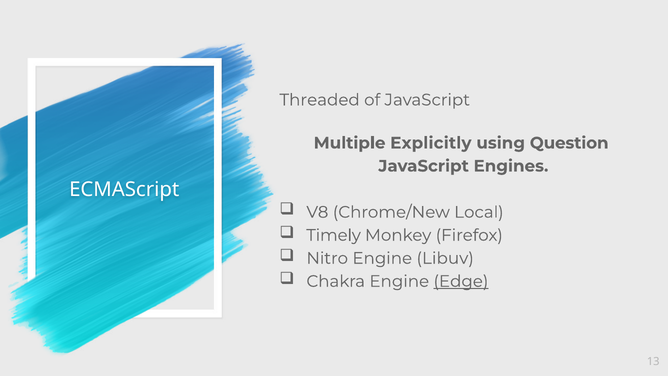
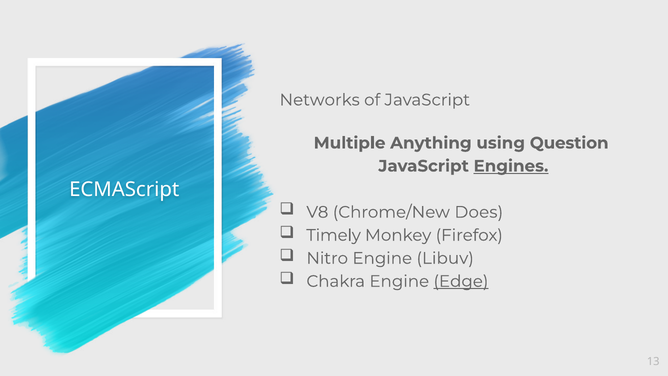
Threaded: Threaded -> Networks (320, 100)
Explicitly: Explicitly -> Anything (431, 143)
Engines underline: none -> present (511, 166)
Local: Local -> Does (479, 212)
